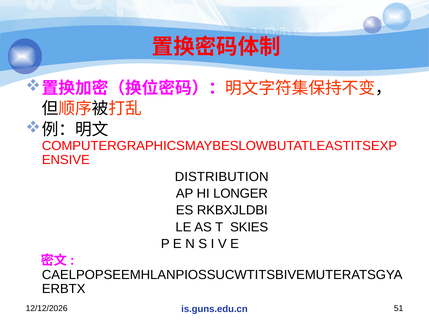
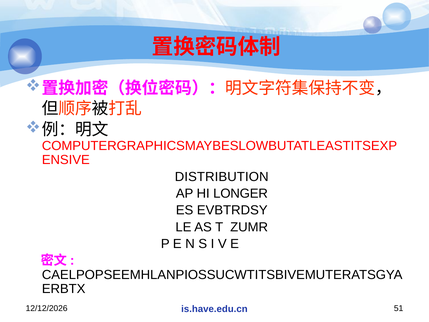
RKBXJLDBI: RKBXJLDBI -> EVBTRDSY (232, 210)
SKIES: SKIES -> ZUMR (249, 227)
is.guns.edu.cn: is.guns.edu.cn -> is.have.edu.cn (214, 309)
